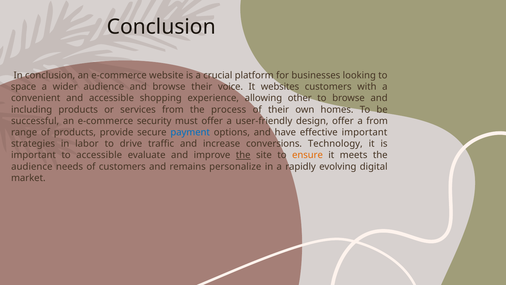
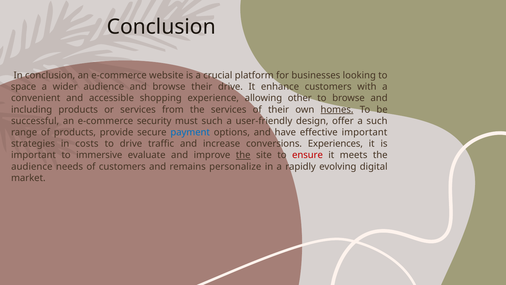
their voice: voice -> drive (230, 87)
websites: websites -> enhance (280, 87)
the process: process -> services (229, 109)
homes underline: none -> present (337, 109)
must offer: offer -> such (212, 121)
a from: from -> such (377, 121)
labor: labor -> costs (87, 144)
Technology: Technology -> Experiences (335, 144)
to accessible: accessible -> immersive (99, 155)
ensure colour: orange -> red (308, 155)
